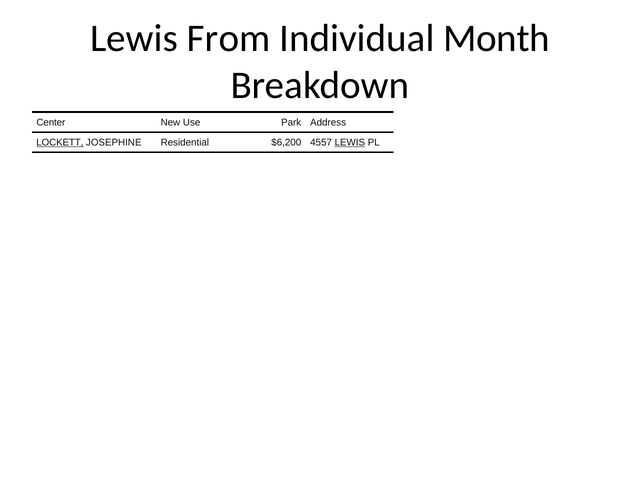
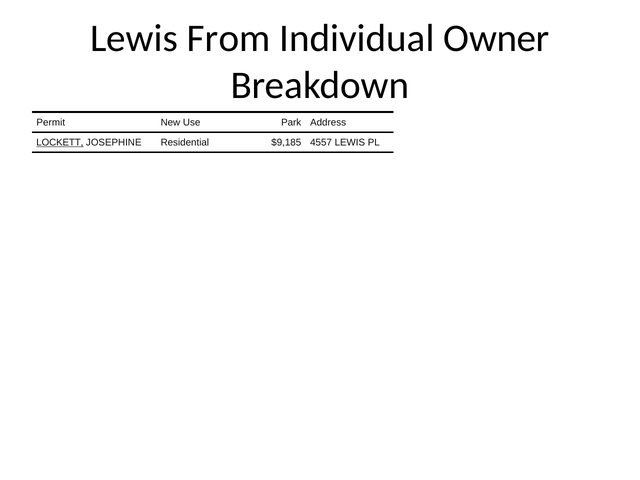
Month: Month -> Owner (497, 38)
Center: Center -> Permit (51, 122)
$6,200: $6,200 -> $9,185 (286, 143)
LEWIS underline: present -> none (350, 143)
